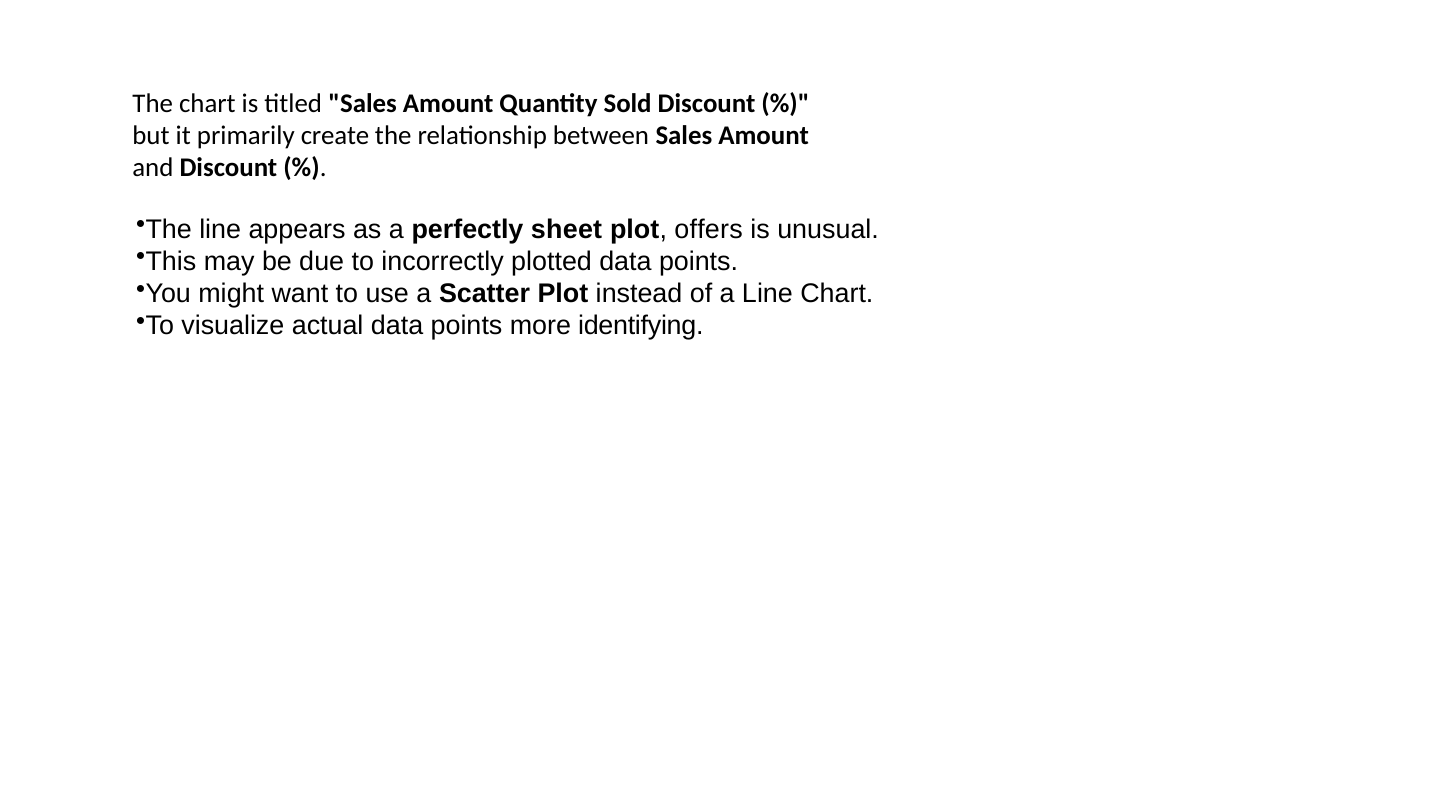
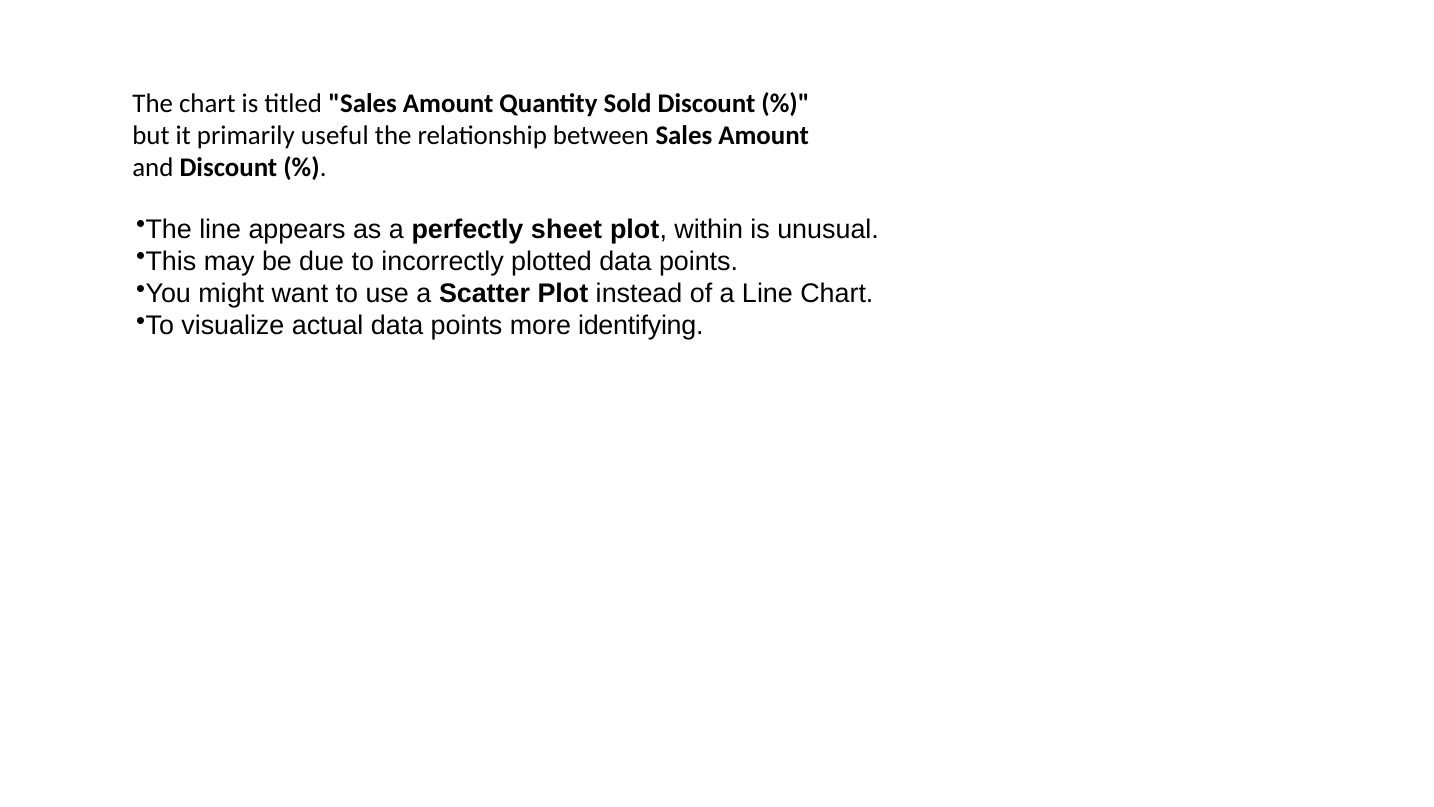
create: create -> useful (335, 136)
offers: offers -> within (709, 229)
